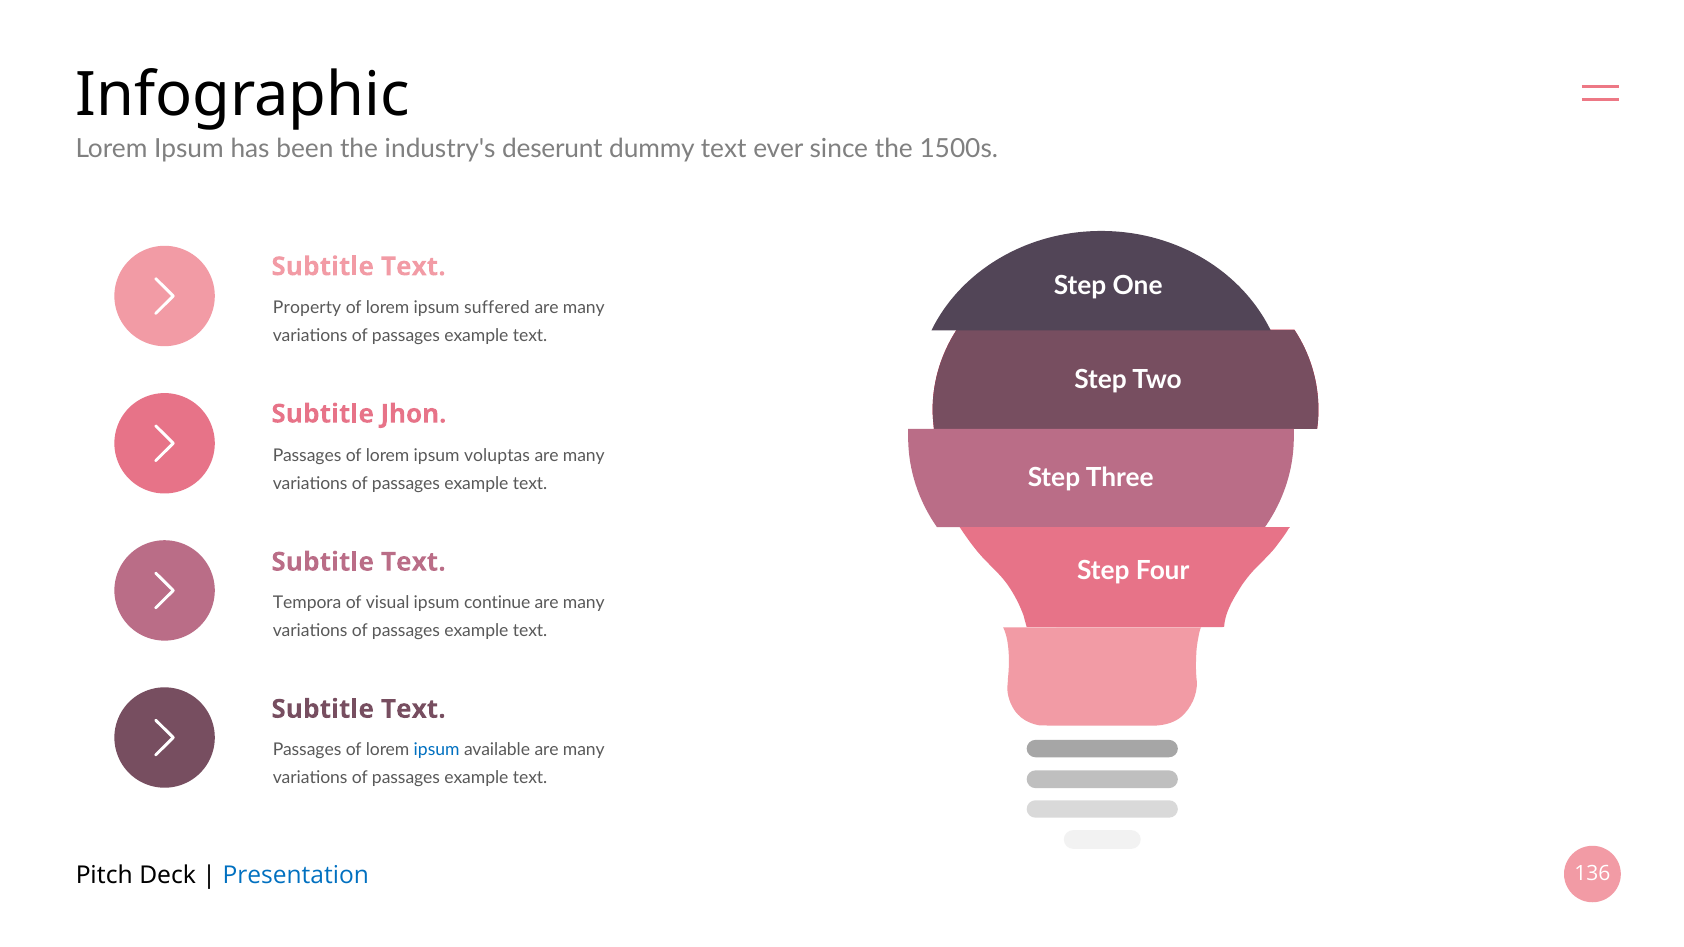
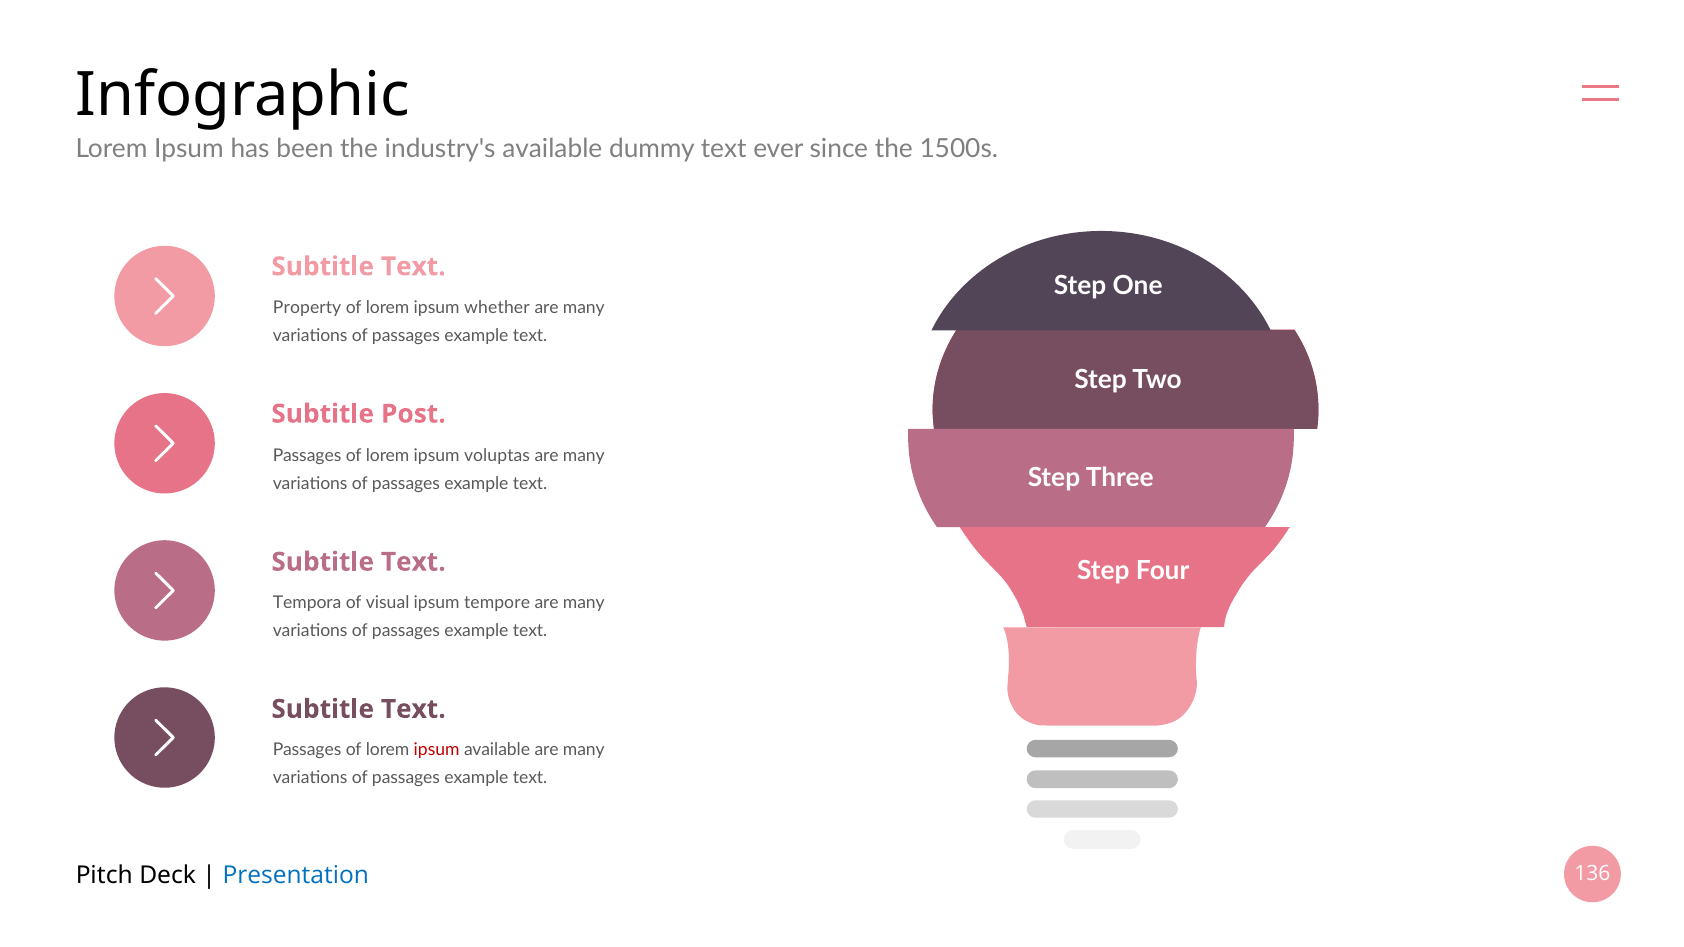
industry's deserunt: deserunt -> available (552, 149)
suffered: suffered -> whether (497, 308)
Jhon: Jhon -> Post (413, 414)
continue: continue -> tempore (497, 603)
ipsum colour: blue -> red (437, 750)
